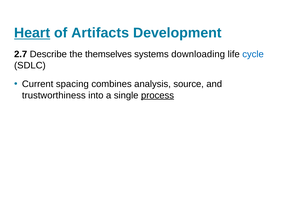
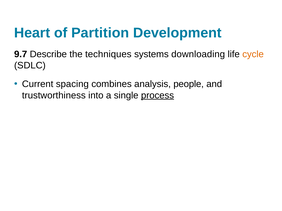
Heart underline: present -> none (32, 33)
Artifacts: Artifacts -> Partition (100, 33)
2.7: 2.7 -> 9.7 (21, 54)
themselves: themselves -> techniques (108, 54)
cycle colour: blue -> orange (253, 54)
source: source -> people (189, 84)
